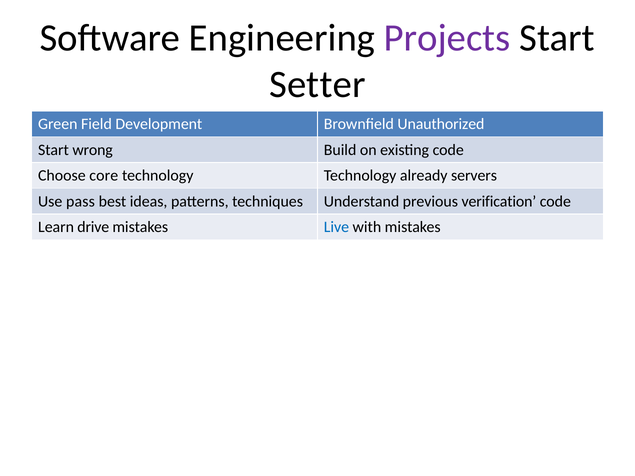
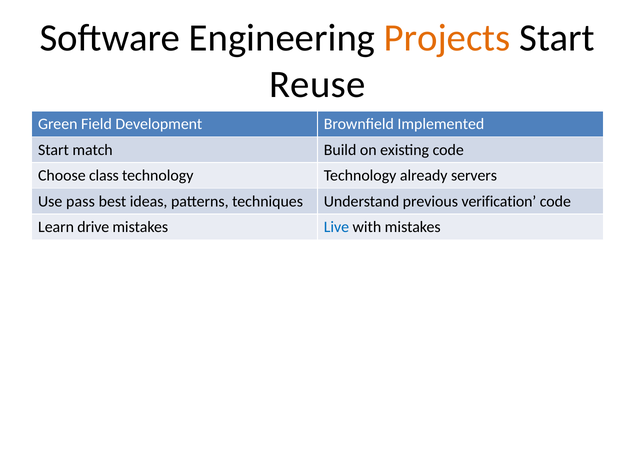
Projects colour: purple -> orange (447, 38)
Setter: Setter -> Reuse (317, 85)
Unauthorized: Unauthorized -> Implemented (441, 124)
wrong: wrong -> match (93, 150)
core: core -> class (104, 176)
